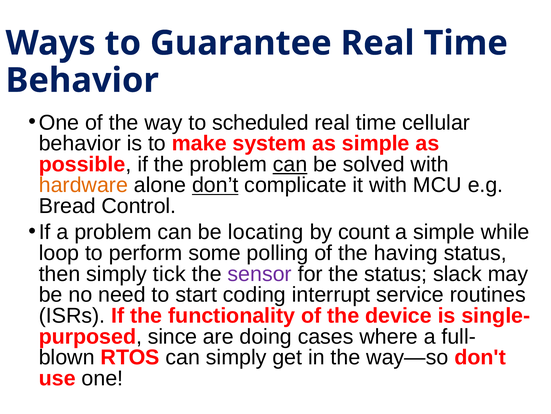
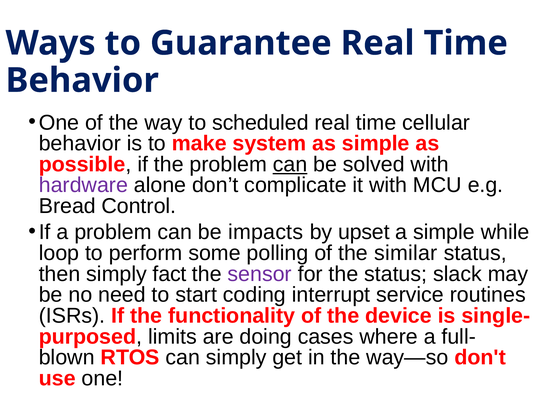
hardware colour: orange -> purple (83, 185)
don’t underline: present -> none (215, 185)
locating: locating -> impacts (266, 232)
count: count -> upset (364, 232)
having: having -> similar (406, 253)
tick: tick -> fact (170, 273)
since: since -> limits (172, 336)
